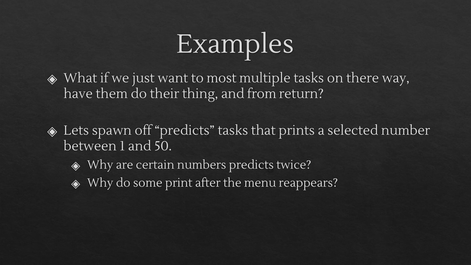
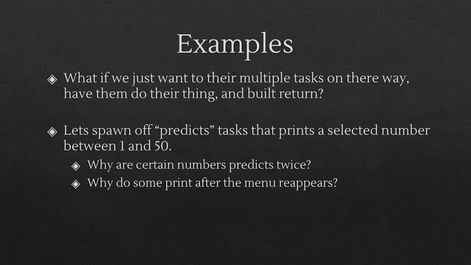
to most: most -> their (221, 78)
from: from -> built (262, 94)
